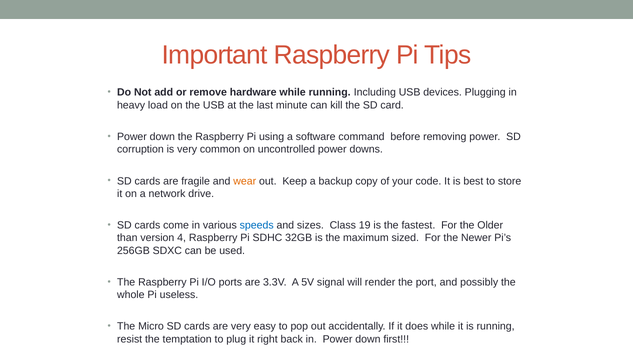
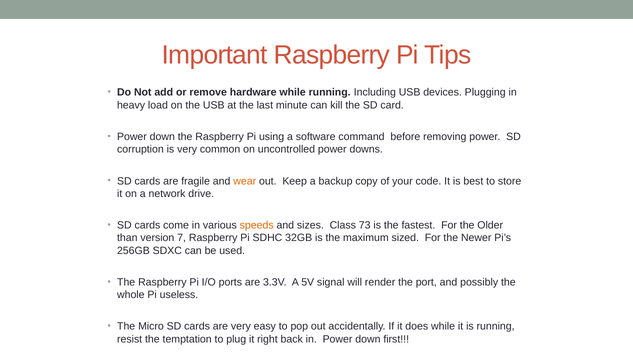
speeds colour: blue -> orange (257, 225)
19: 19 -> 73 (365, 225)
4: 4 -> 7 (182, 238)
